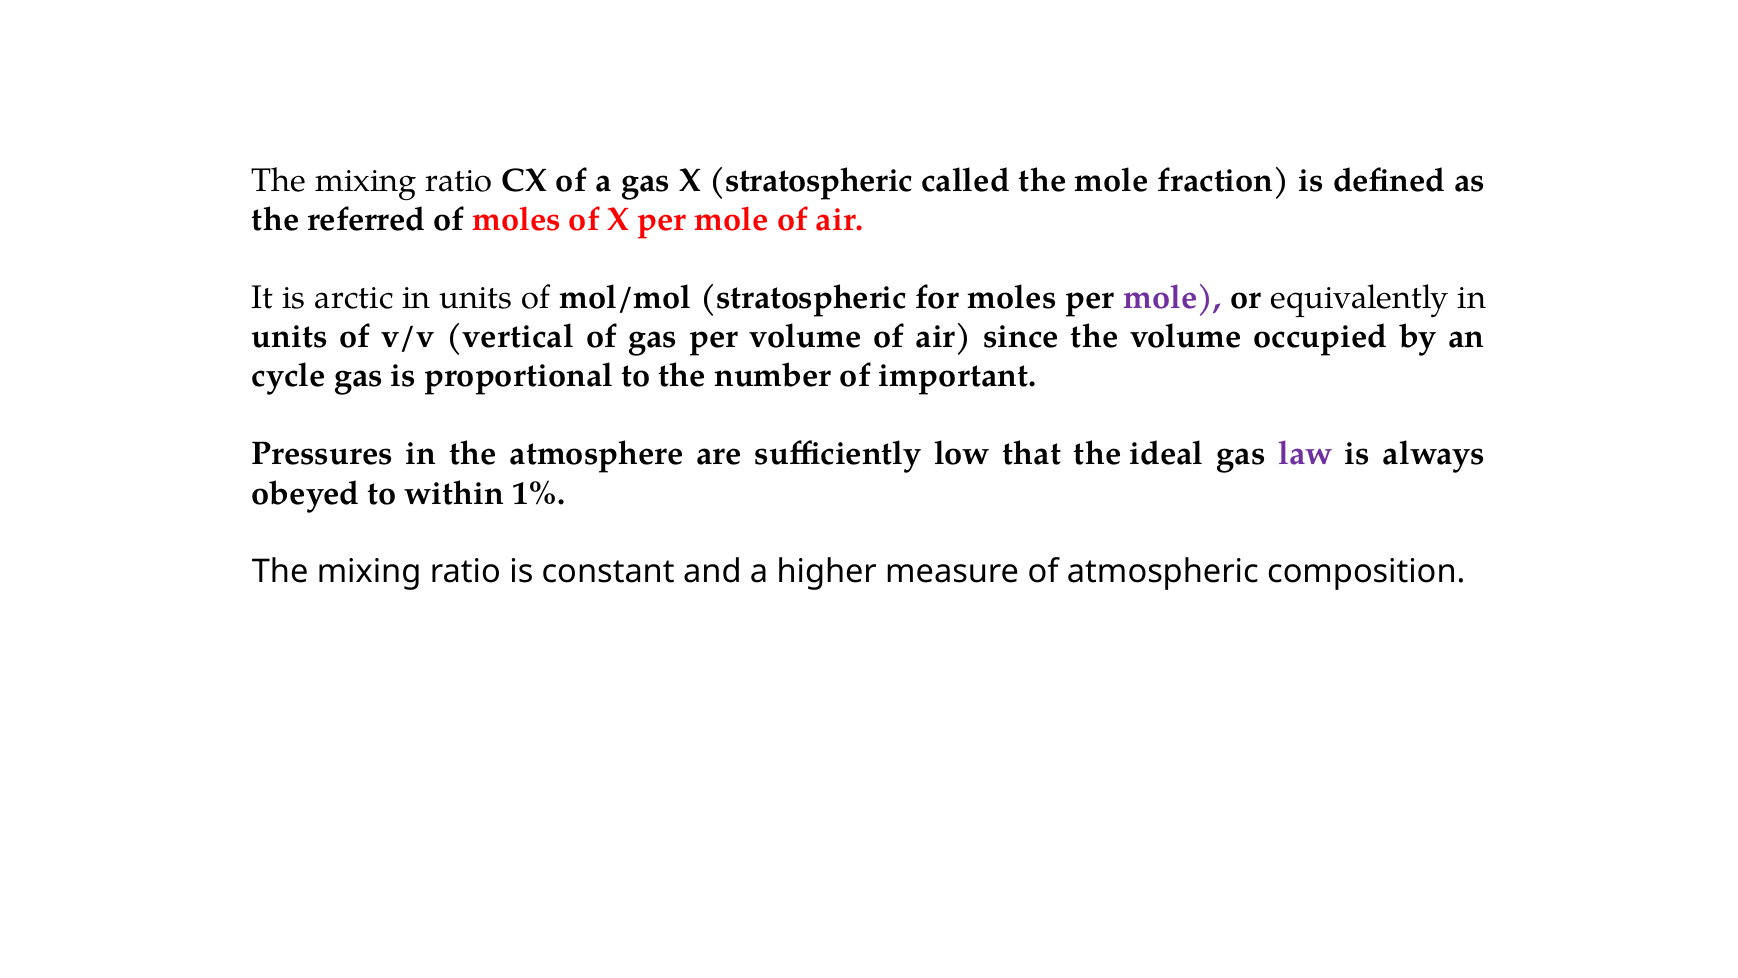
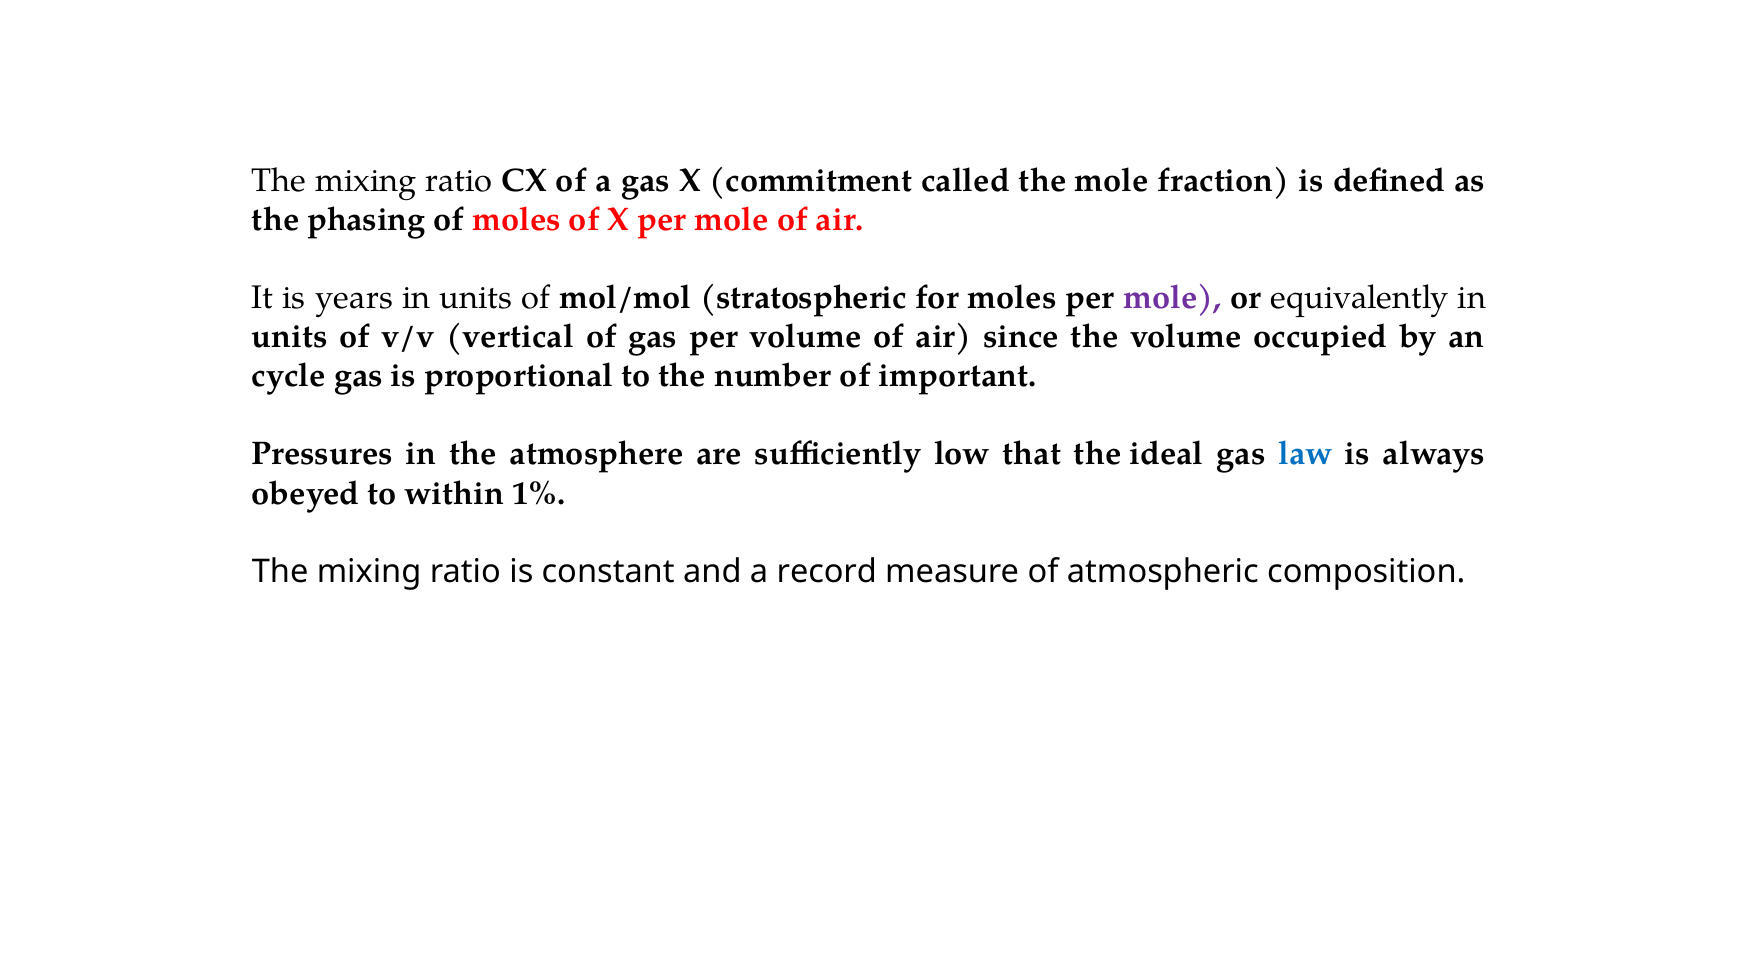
X stratospheric: stratospheric -> commitment (811, 180)
referred: referred -> phasing (366, 219)
arctic: arctic -> years (354, 298)
law colour: purple -> blue (1305, 454)
higher: higher -> record (827, 571)
